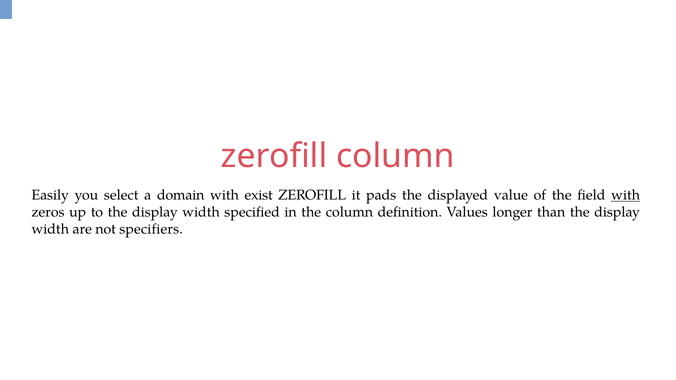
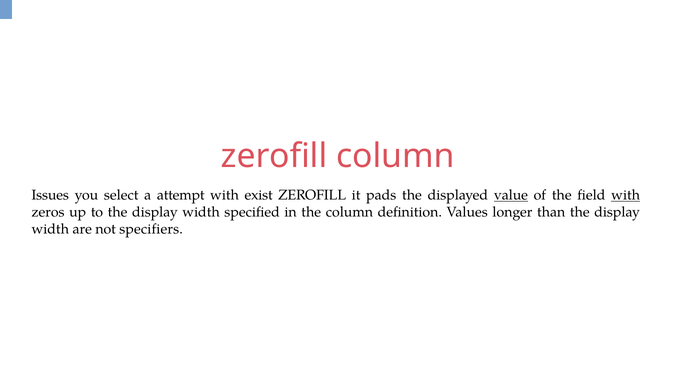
Easily: Easily -> Issues (50, 195)
domain: domain -> attempt (181, 195)
value underline: none -> present (511, 195)
